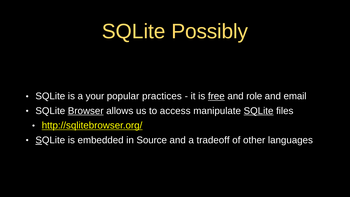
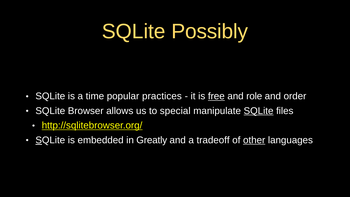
your: your -> time (95, 96)
email: email -> order (295, 96)
Browser underline: present -> none (86, 111)
access: access -> special (175, 111)
Source: Source -> Greatly (152, 140)
other underline: none -> present (254, 140)
